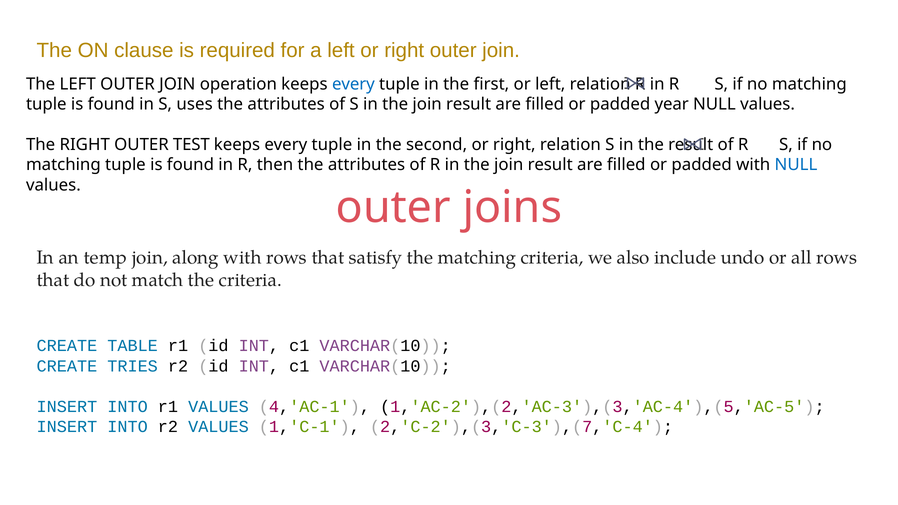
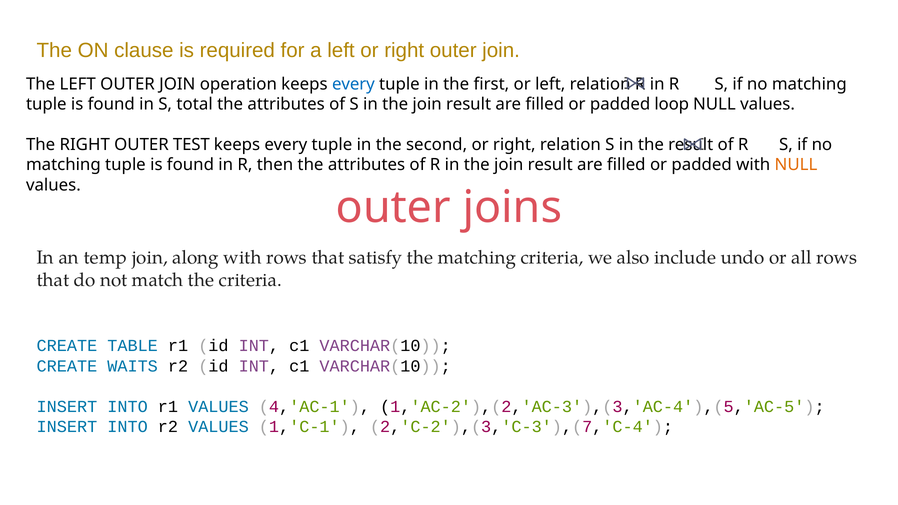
uses: uses -> total (195, 104)
year: year -> loop (672, 104)
NULL colour: blue -> orange (796, 165)
TRIES: TRIES -> WAITS (133, 366)
